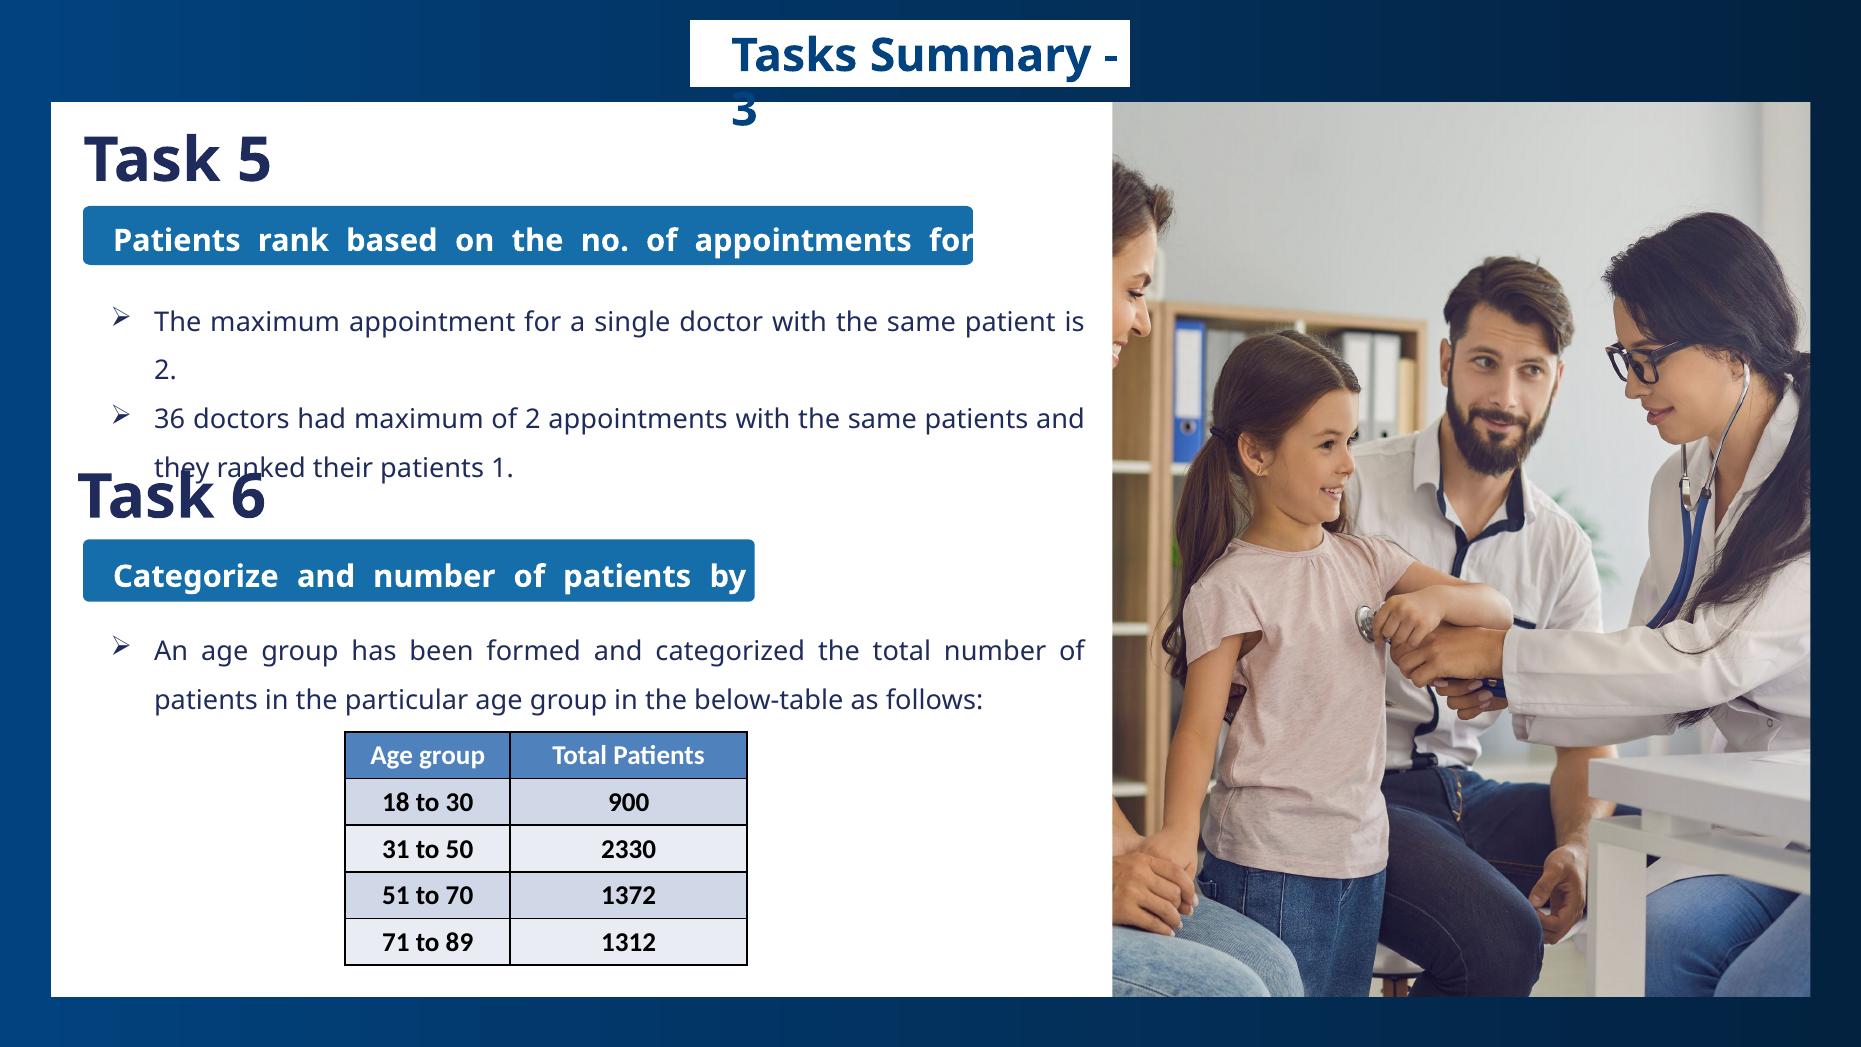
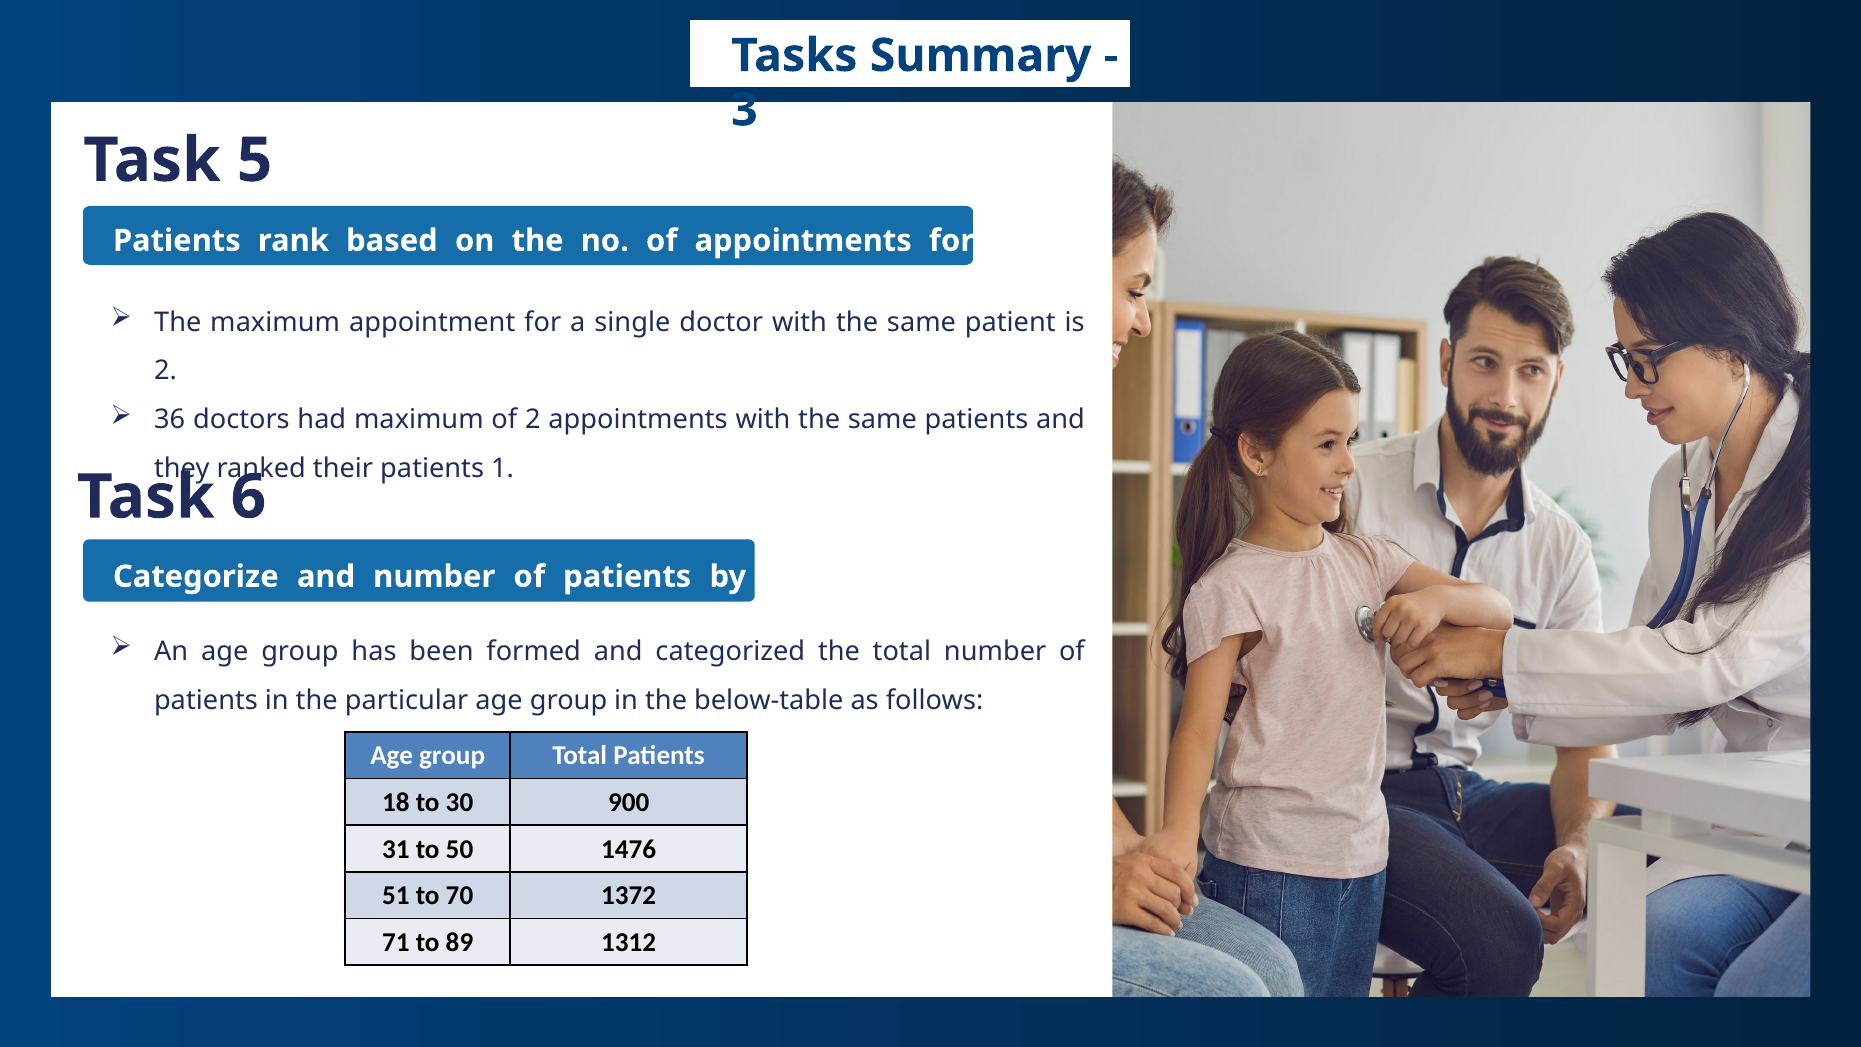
2330: 2330 -> 1476 (629, 849)
